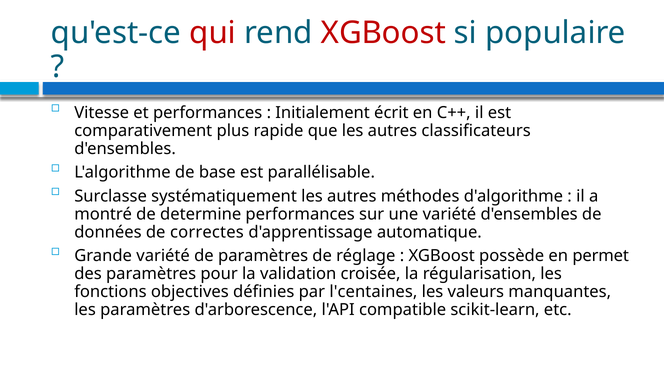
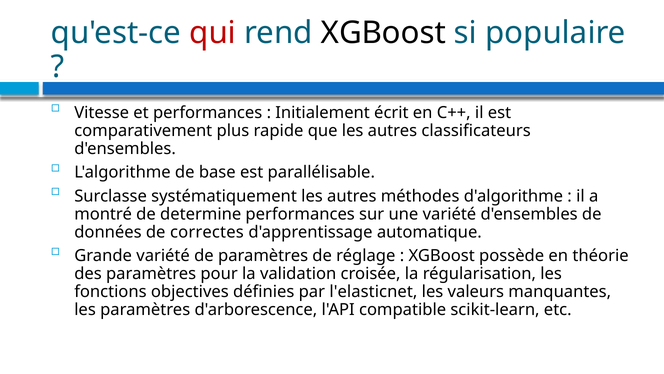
XGBoost colour: red -> black (383, 33)
permet: permet -> théorie (601, 256)
l'centaines: l'centaines -> l'elasticnet (373, 291)
